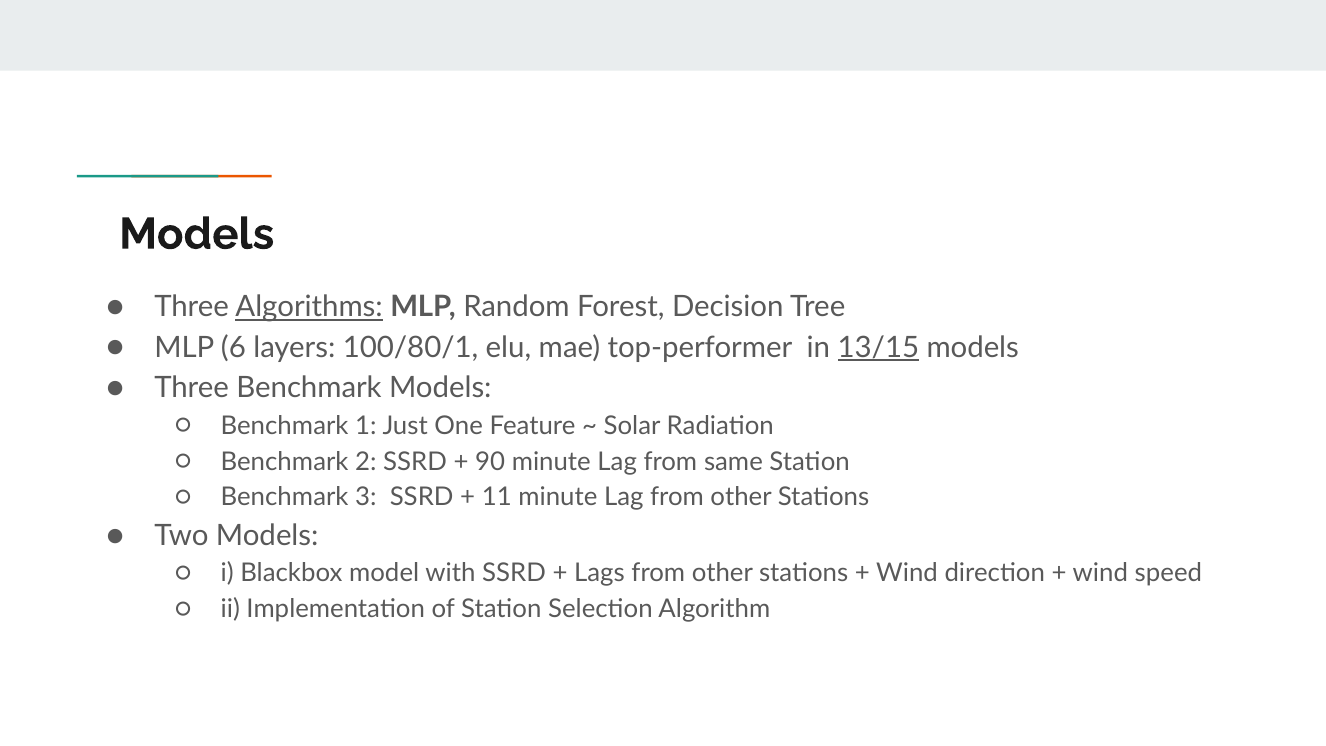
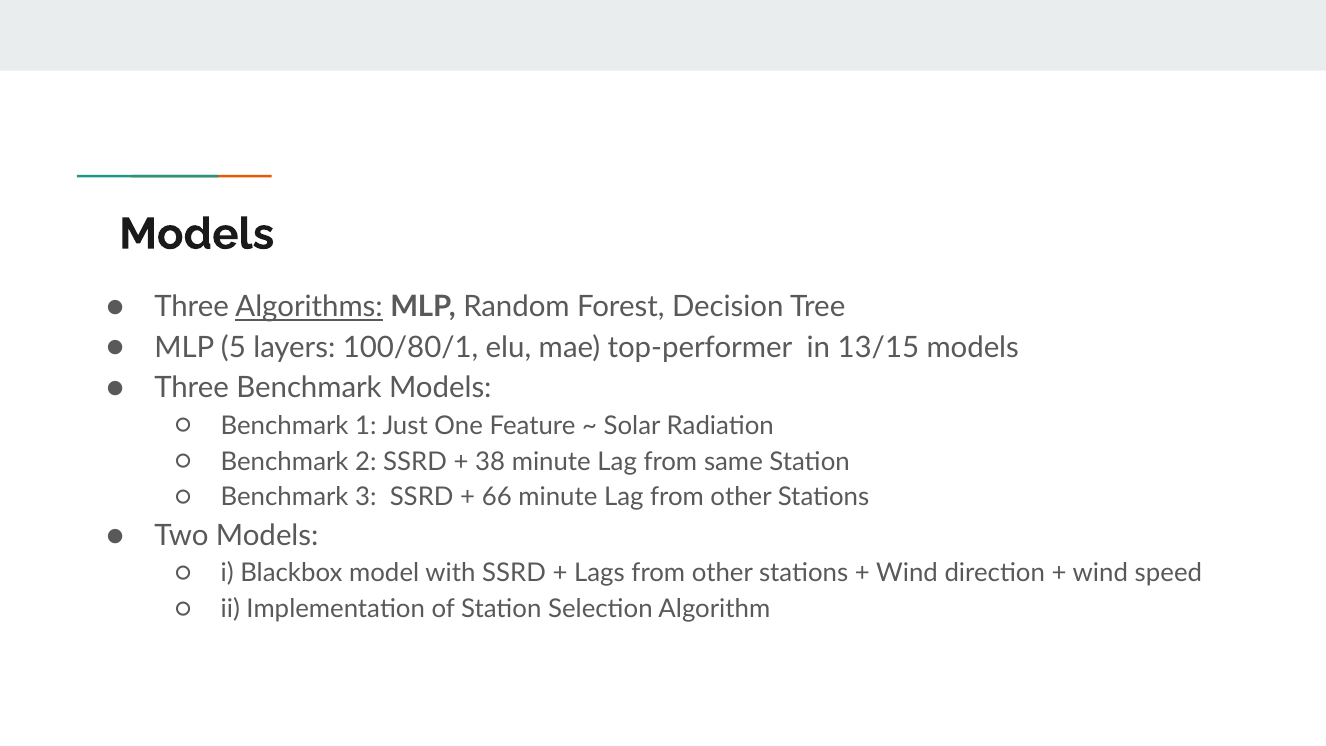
6: 6 -> 5 (233, 348)
13/15 underline: present -> none (878, 348)
90: 90 -> 38 (490, 461)
11: 11 -> 66 (497, 497)
